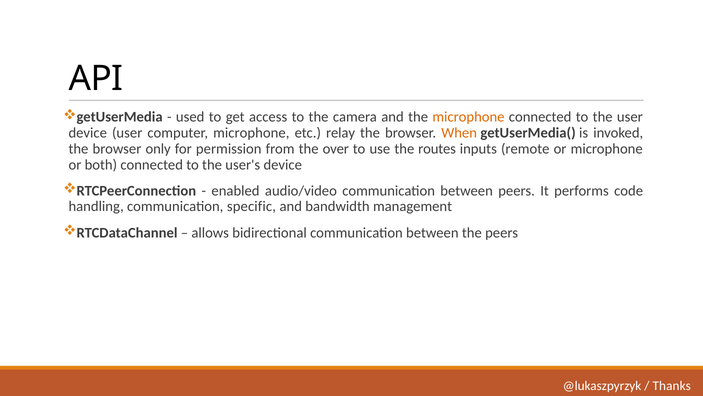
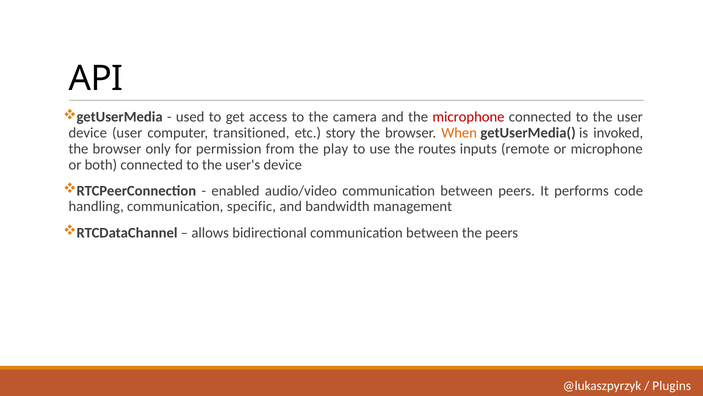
microphone colour: orange -> red (468, 117)
computer microphone: microphone -> transitioned (251, 133)
relay: relay -> story (341, 133)
over: over -> play (336, 149)
Thanks: Thanks -> Plugins (672, 386)
